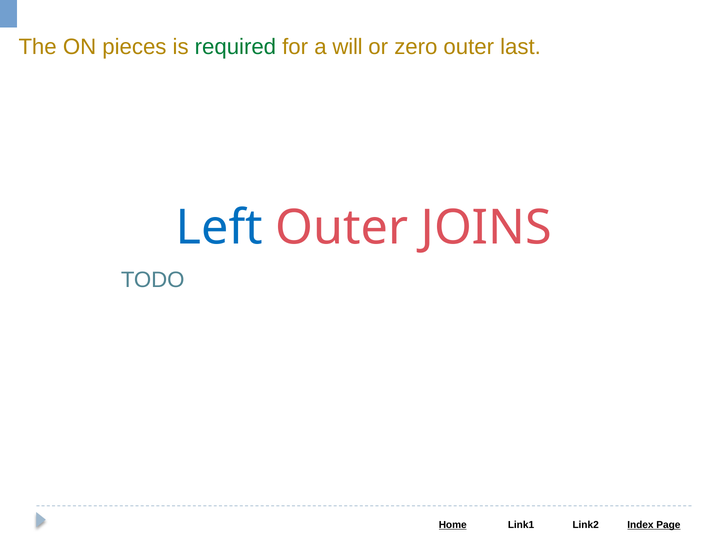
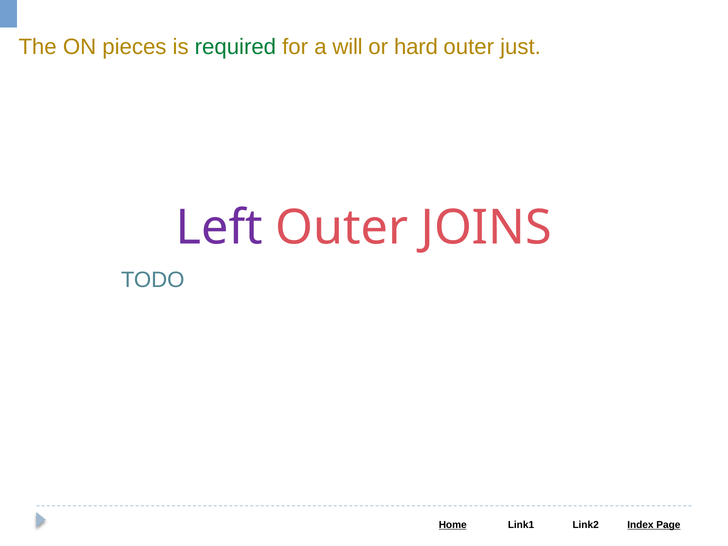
zero: zero -> hard (416, 47)
last: last -> just (521, 47)
Left colour: blue -> purple (219, 228)
